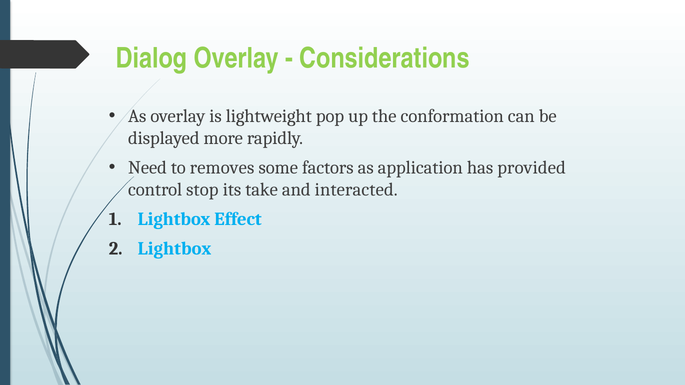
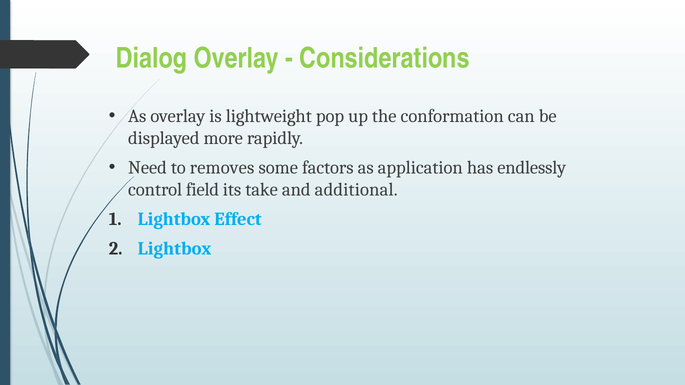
provided: provided -> endlessly (532, 168)
stop: stop -> field (203, 190)
interacted: interacted -> additional (356, 190)
